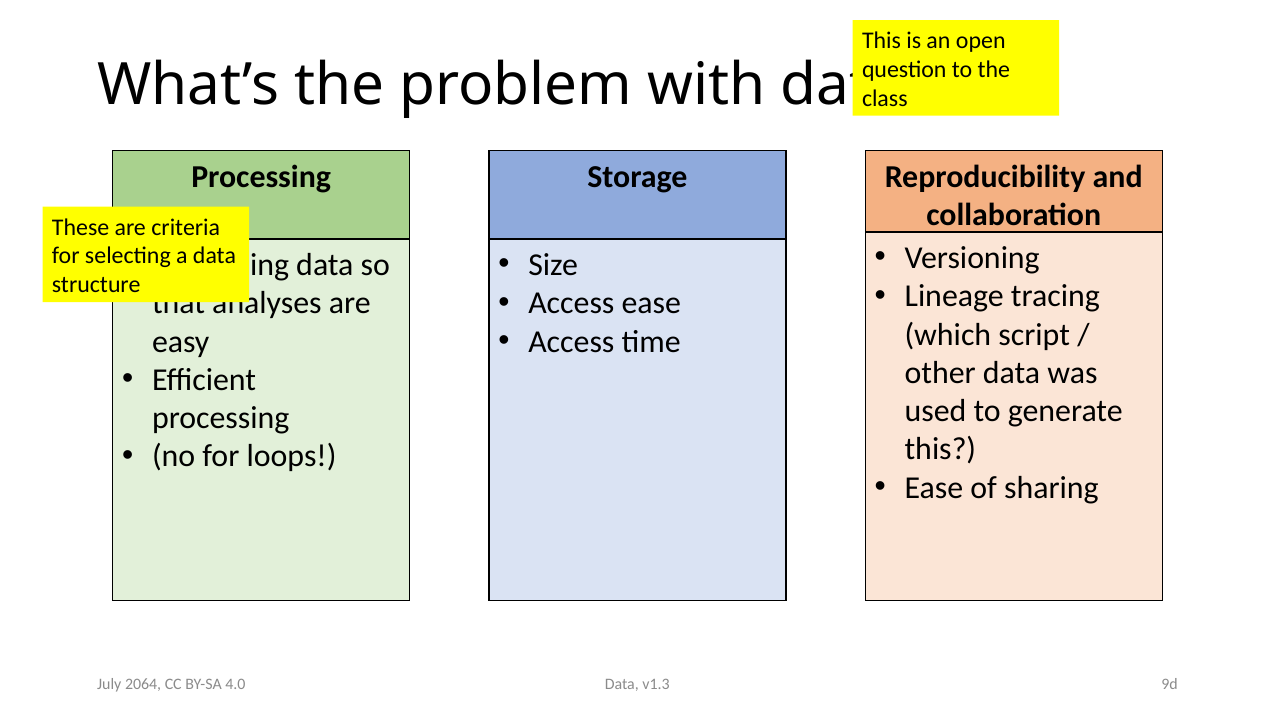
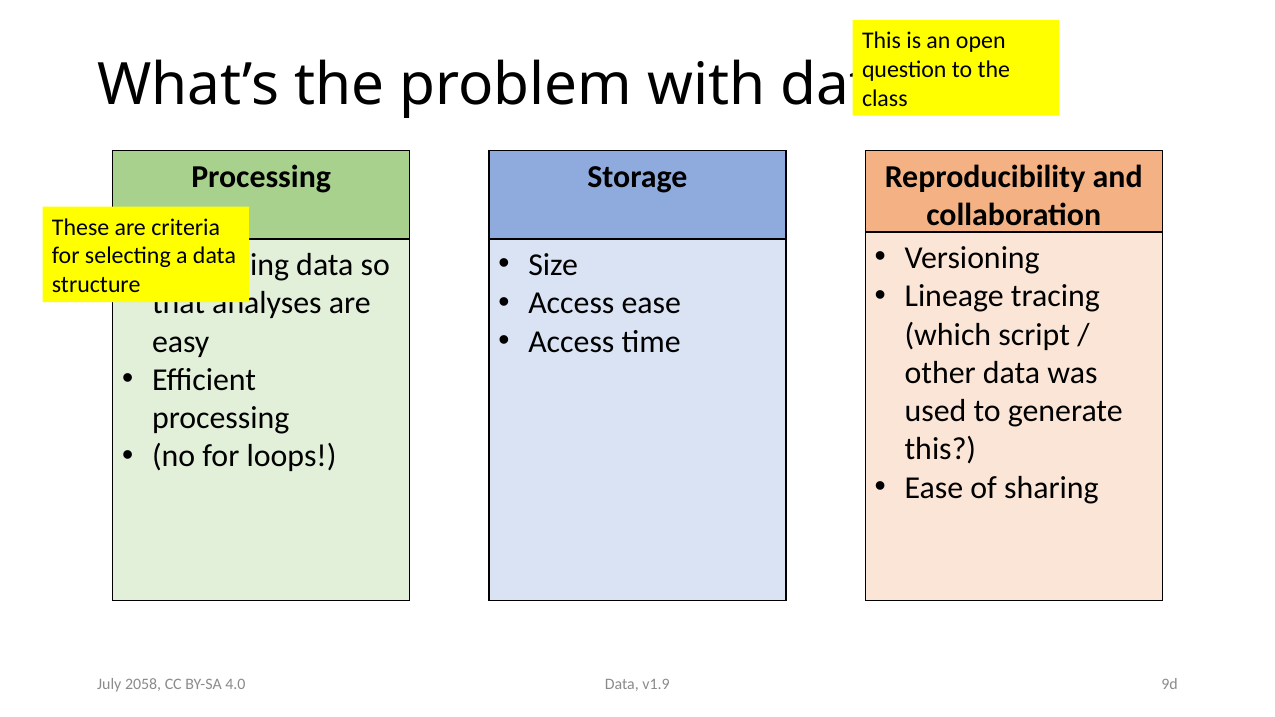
v1.3: v1.3 -> v1.9 (656, 685)
2064: 2064 -> 2058 (143, 685)
